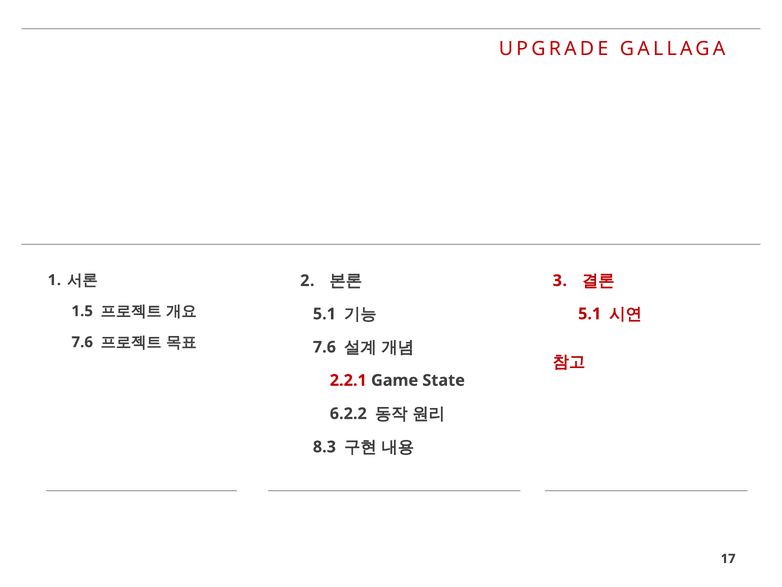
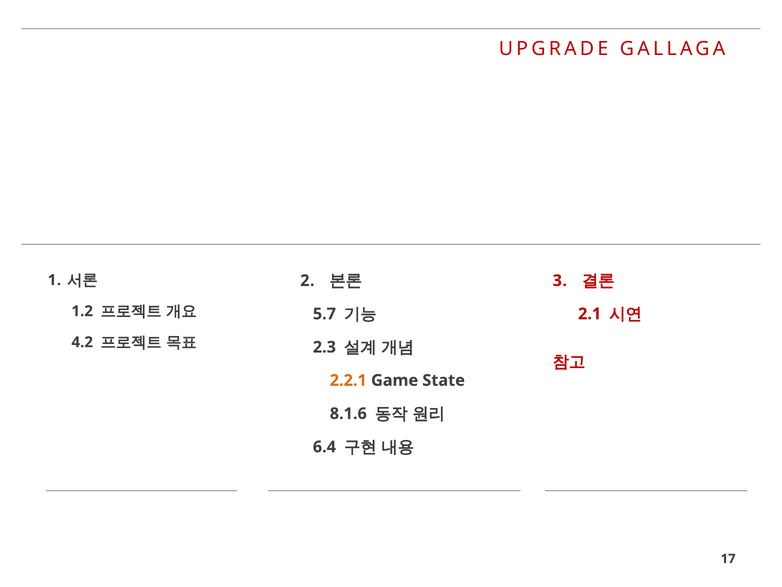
1.5: 1.5 -> 1.2 (82, 311)
5.1: 5.1 -> 5.7 (324, 314)
5.1: 5.1 -> 2.1 (590, 314)
7.6: 7.6 -> 4.2 (82, 342)
7.6: 7.6 -> 2.3 (324, 347)
2.2.1 colour: red -> orange (348, 380)
6.2.2: 6.2.2 -> 8.1.6 (348, 413)
8.3: 8.3 -> 6.4 (324, 447)
